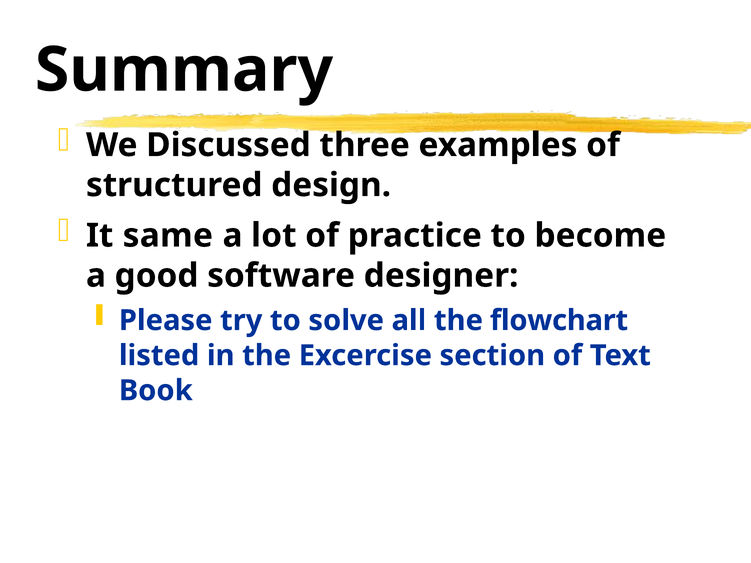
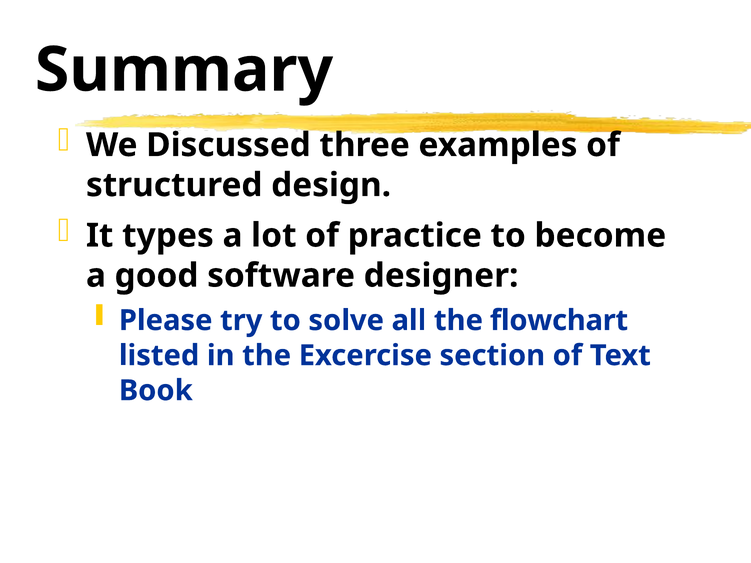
same: same -> types (168, 236)
